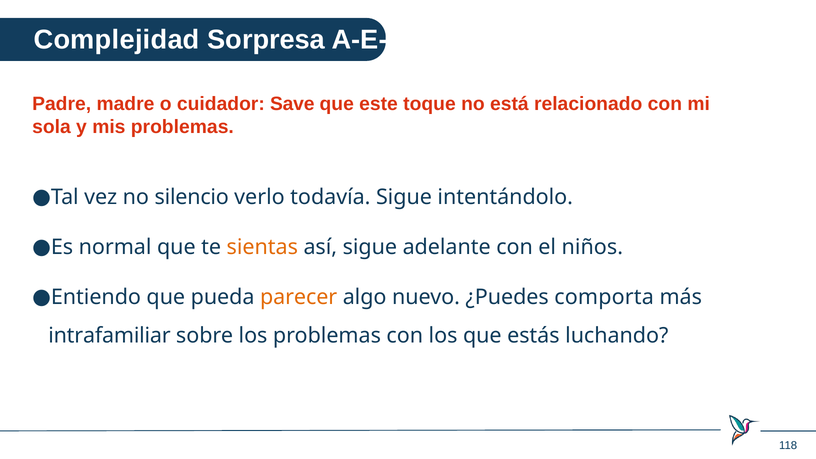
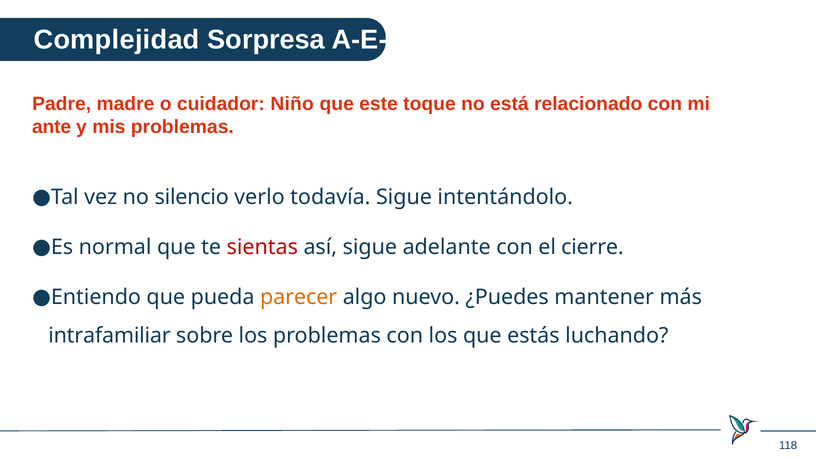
Save: Save -> Niño (292, 104)
sola: sola -> ante (52, 127)
sientas colour: orange -> red (262, 247)
niños: niños -> cierre (592, 247)
comporta: comporta -> mantener (604, 297)
